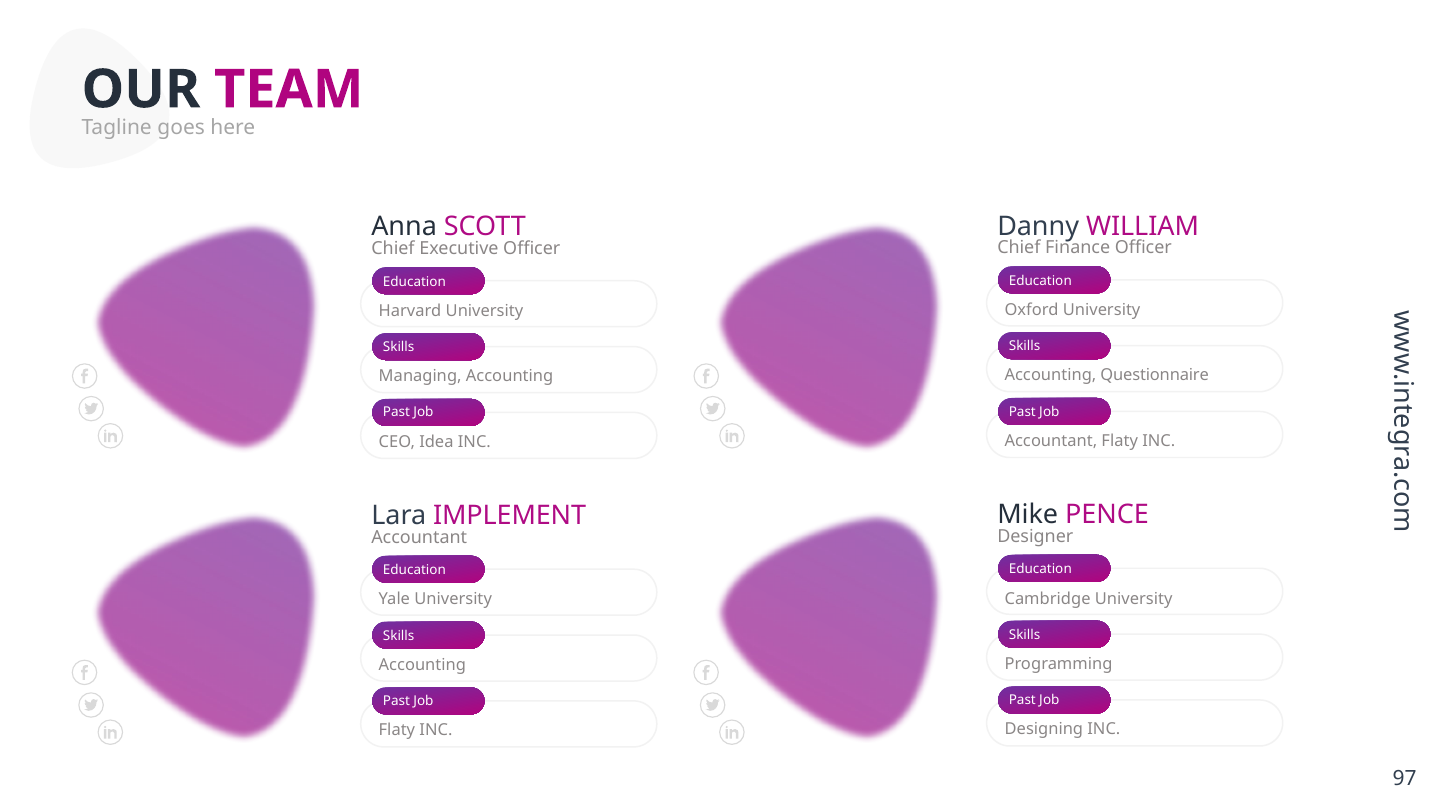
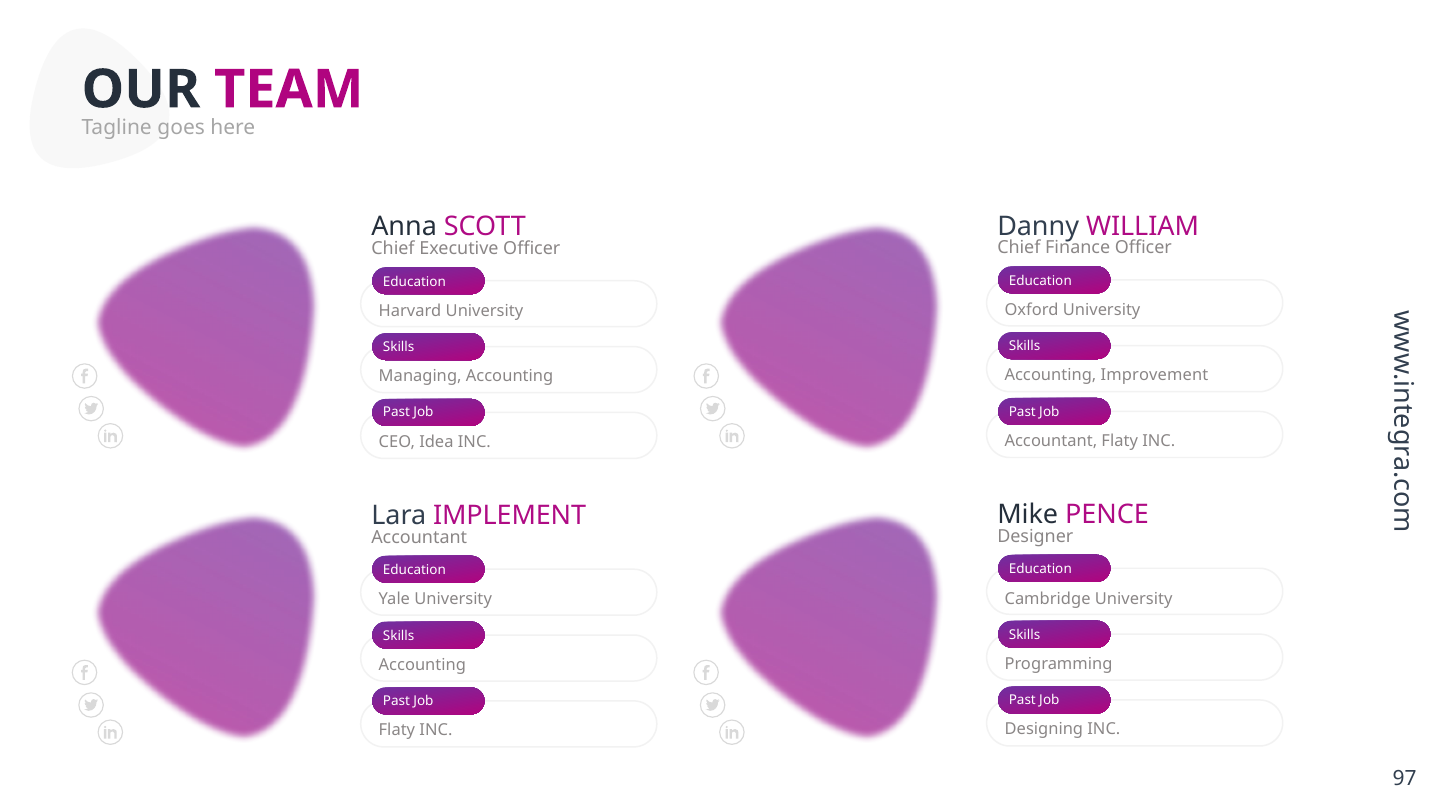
Questionnaire: Questionnaire -> Improvement (1155, 375)
